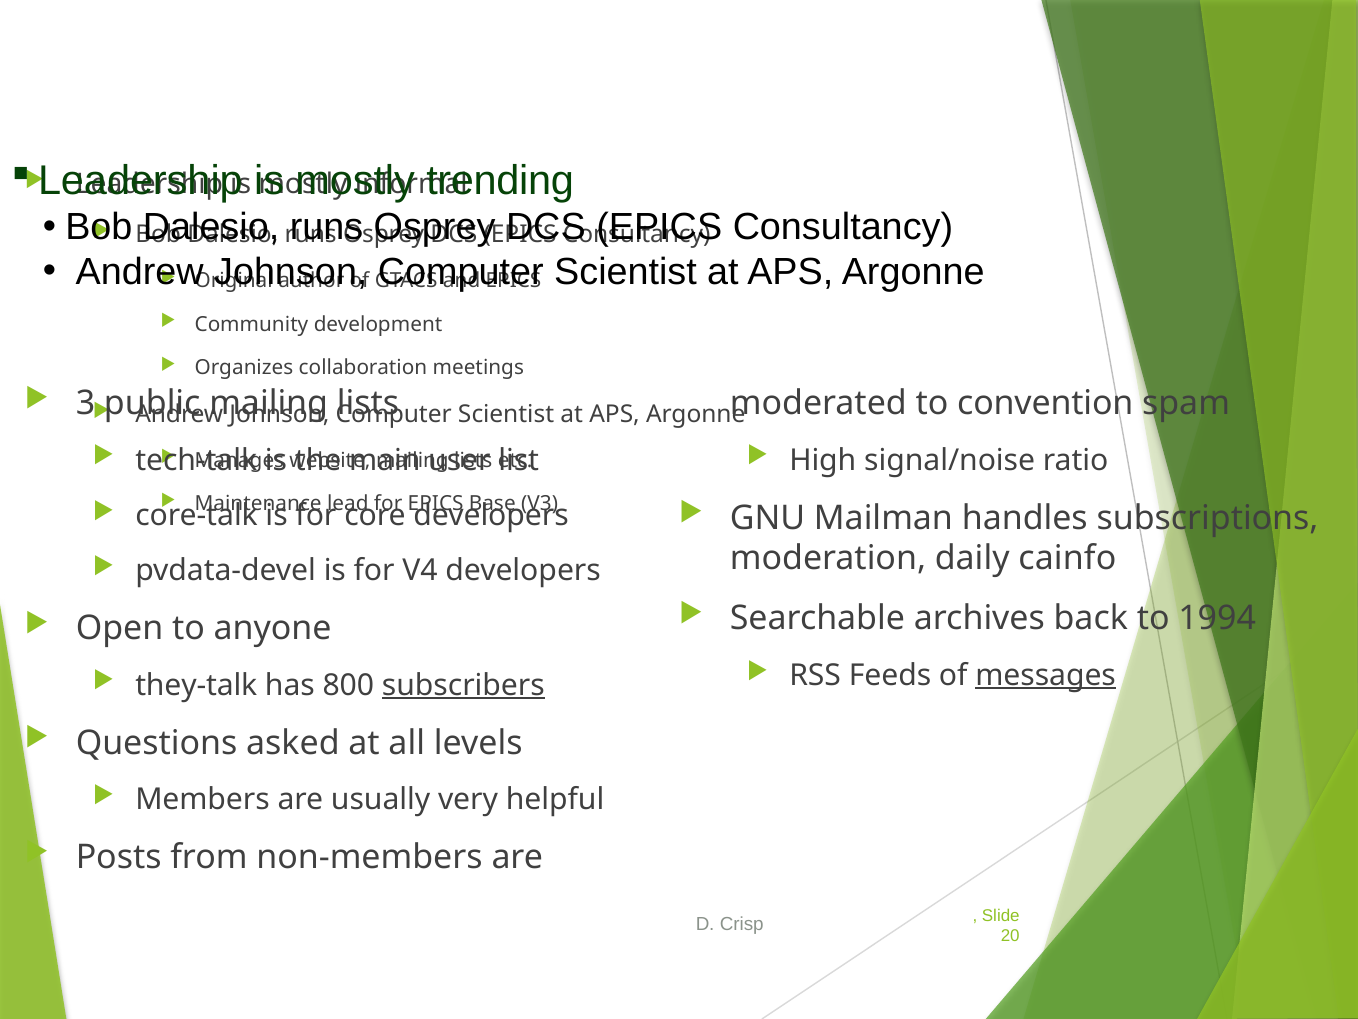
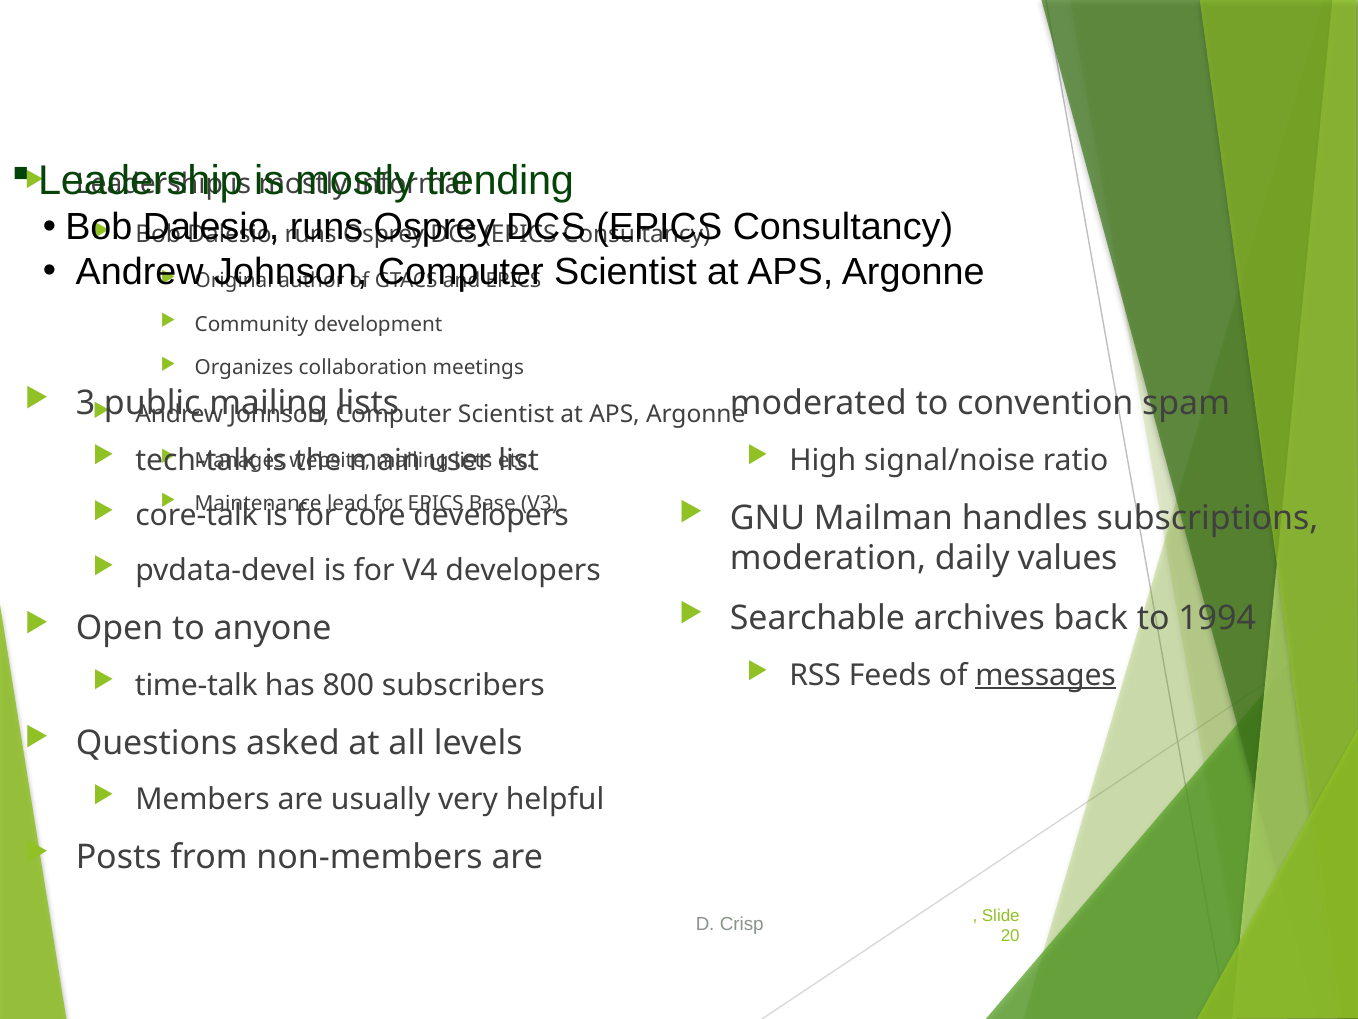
cainfo: cainfo -> values (1068, 558)
they-talk: they-talk -> time-talk (196, 685)
subscribers underline: present -> none (463, 685)
